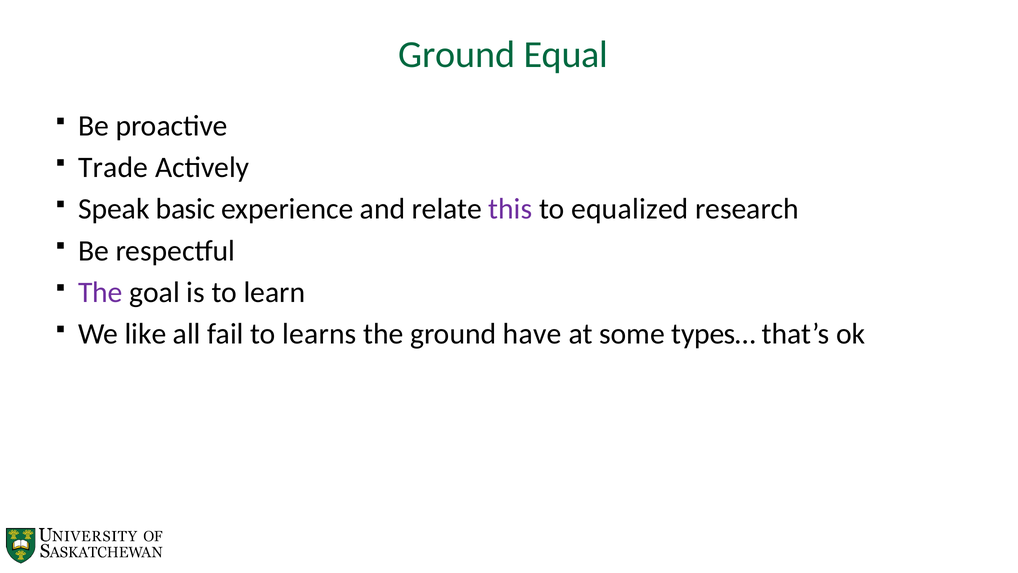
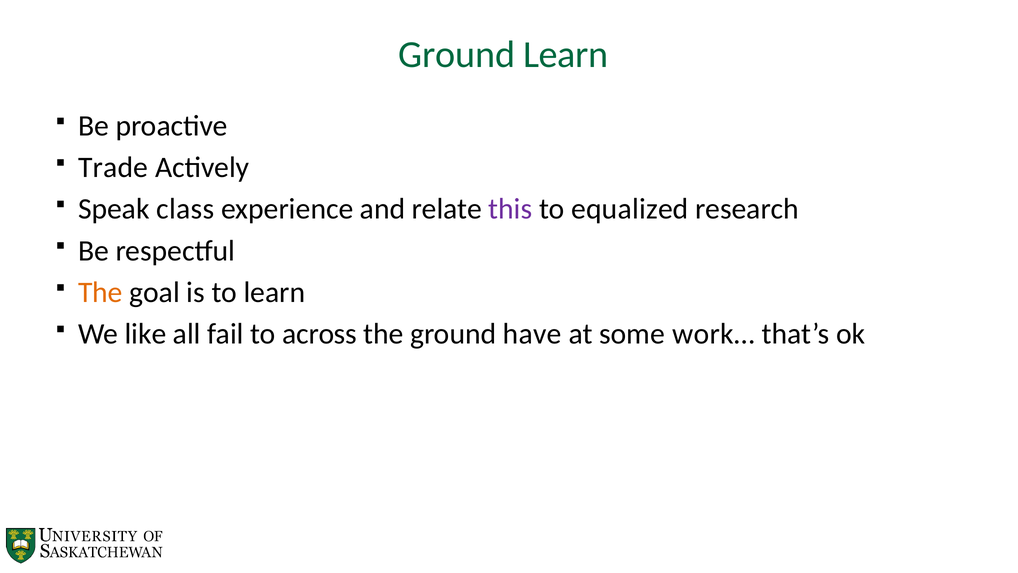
Ground Equal: Equal -> Learn (566, 55)
basic: basic -> class (185, 209)
The colour: purple -> orange (100, 292)
learns: learns -> across (320, 334)
types…: types… -> work… (713, 334)
